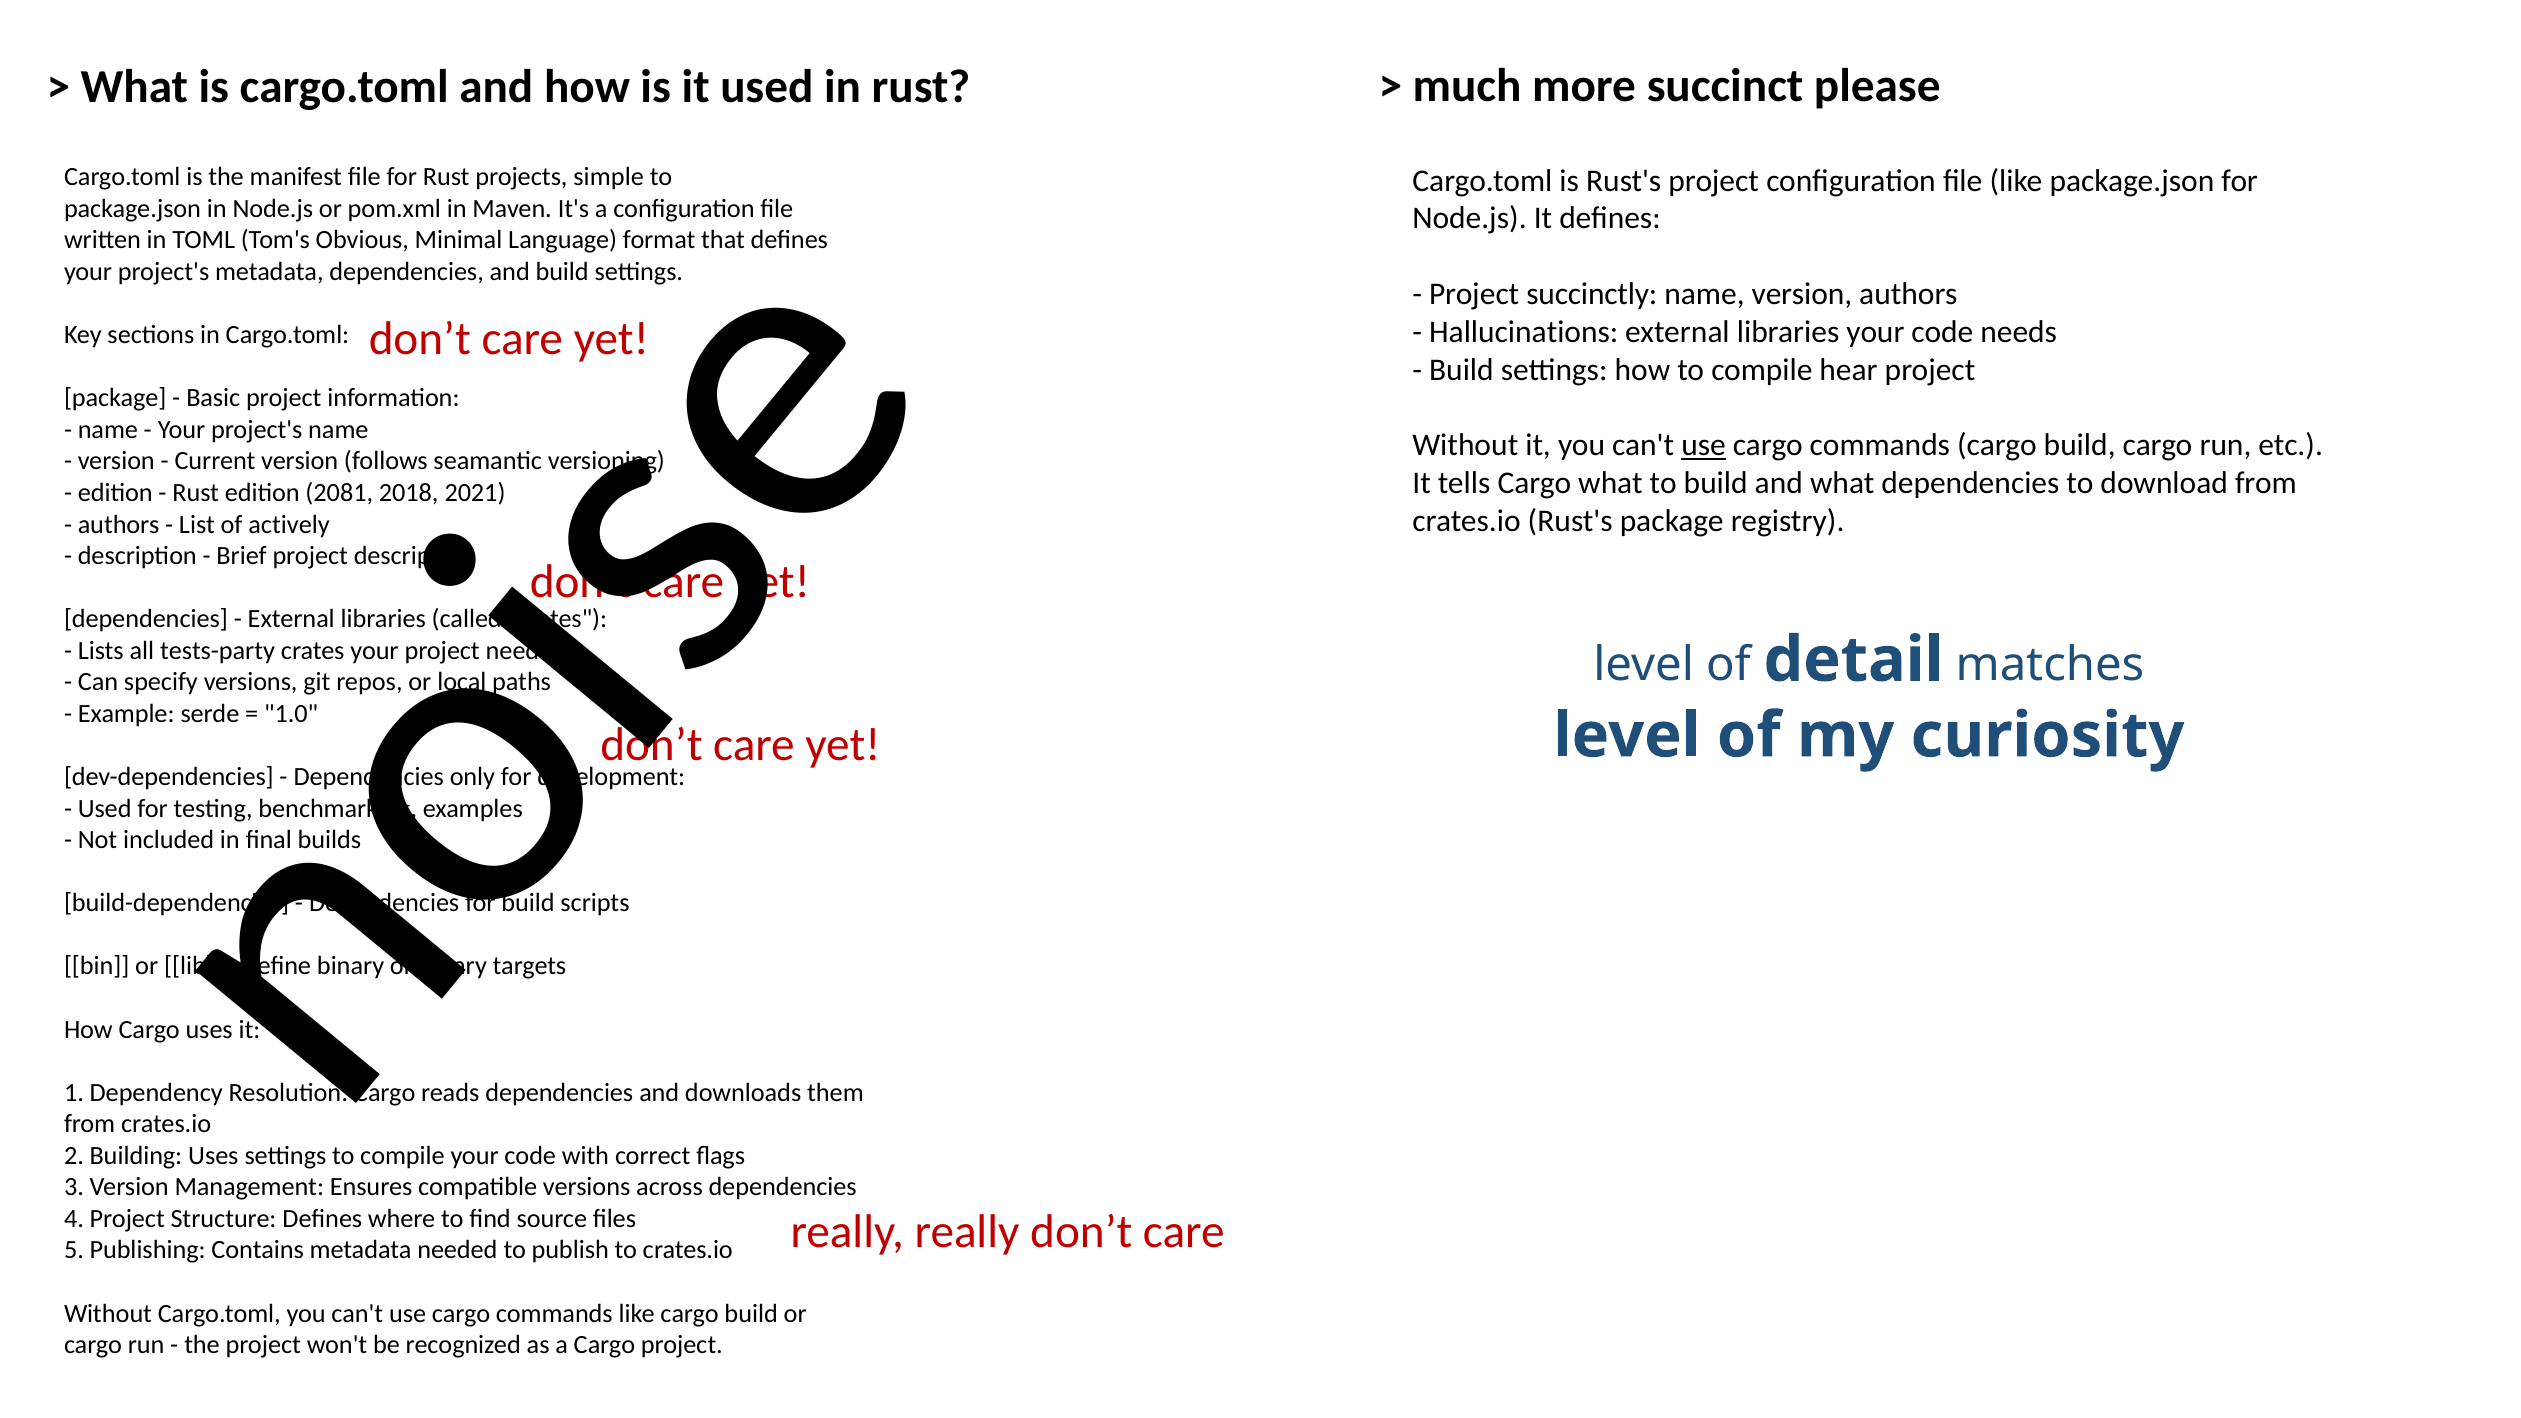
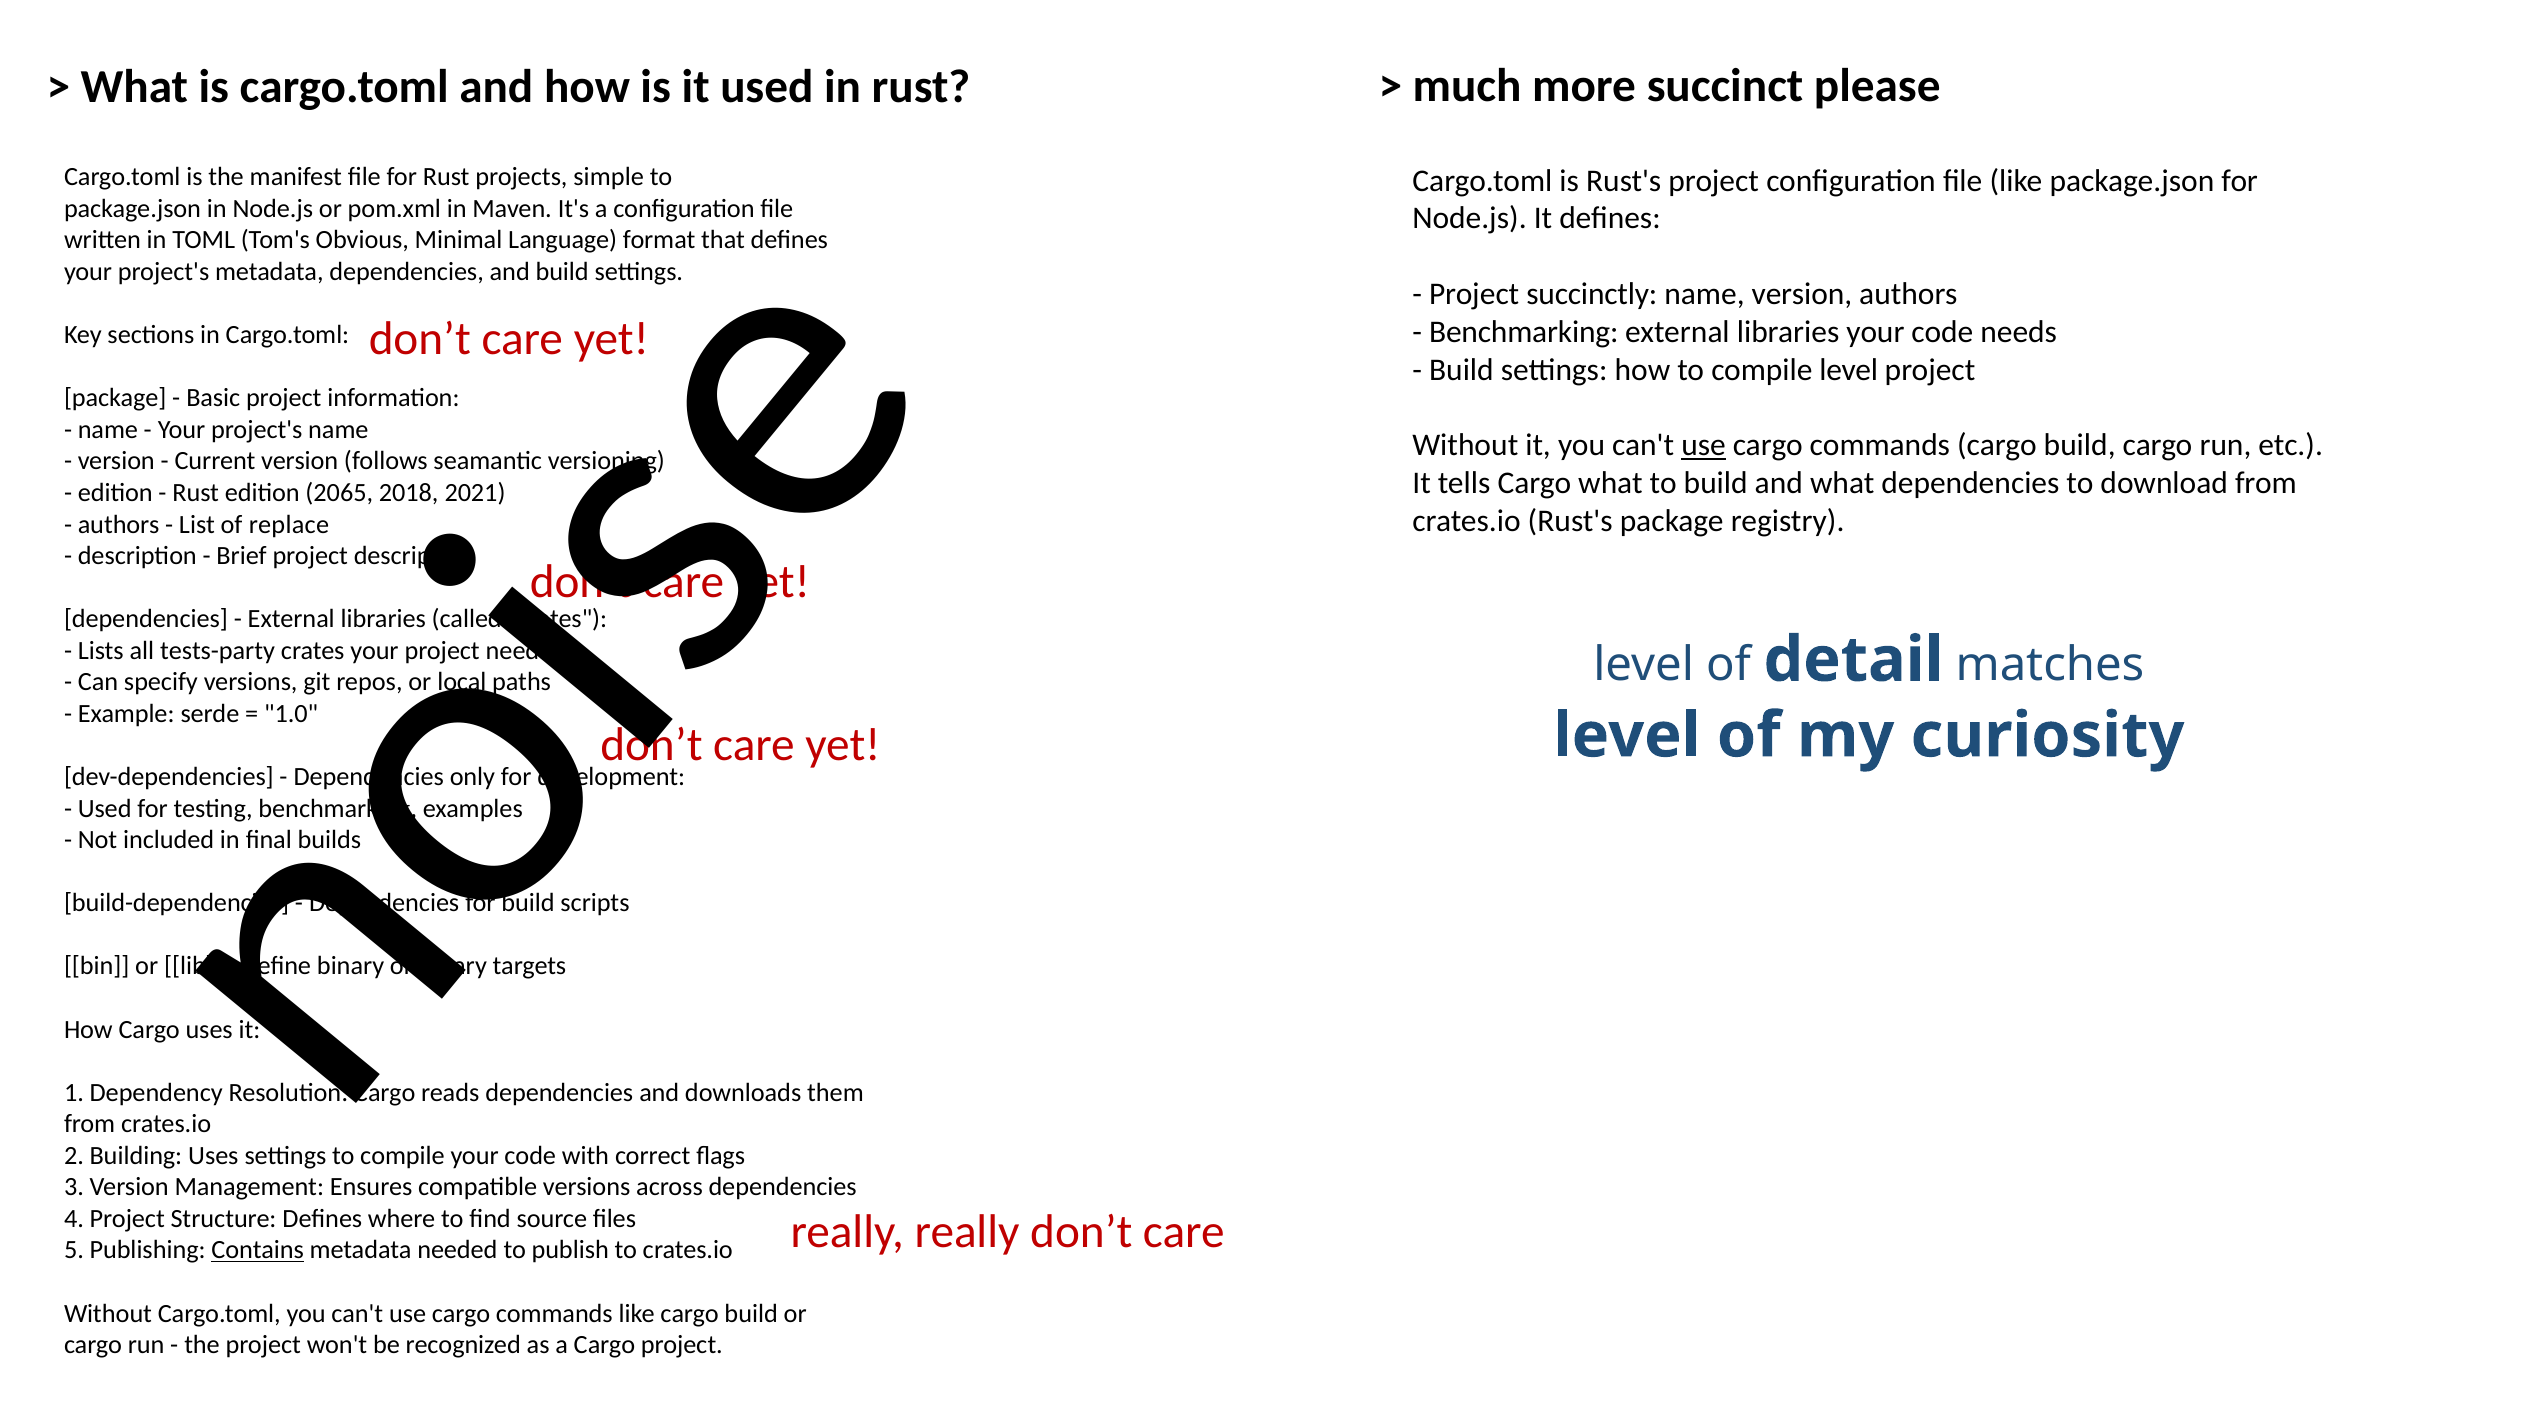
Hallucinations: Hallucinations -> Benchmarking (1524, 332)
compile hear: hear -> level (1849, 370)
2081: 2081 -> 2065 (339, 493)
actively: actively -> replace (289, 524)
Contains underline: none -> present (258, 1250)
